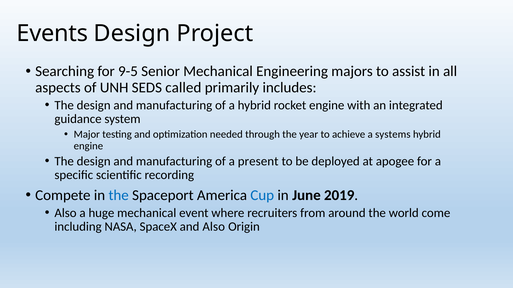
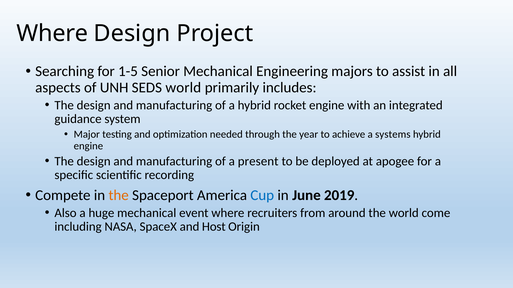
Events: Events -> Where (52, 34)
9-5: 9-5 -> 1-5 (128, 72)
SEDS called: called -> world (183, 88)
the colour: blue -> orange (119, 196)
and Also: Also -> Host (214, 227)
